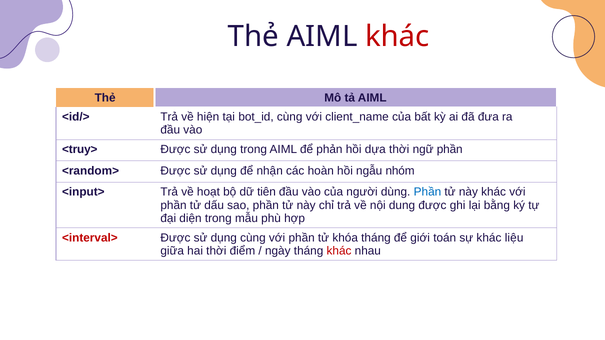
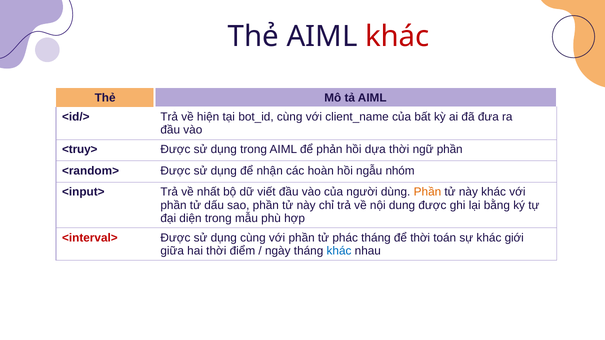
hoạt: hoạt -> nhất (208, 192)
tiên: tiên -> viết (266, 192)
Phần colour: blue -> orange (427, 192)
khóa: khóa -> phác (345, 238)
để giới: giới -> thời (420, 238)
liệu: liệu -> giới (514, 238)
khác colour: red -> blue (339, 251)
